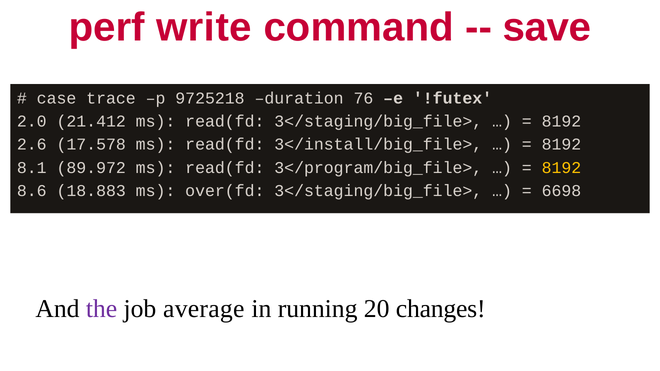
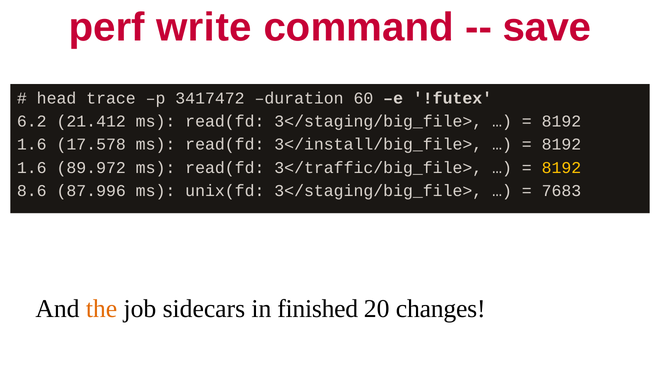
case: case -> head (57, 98)
9725218: 9725218 -> 3417472 (210, 98)
76: 76 -> 60 (363, 98)
2.0: 2.0 -> 6.2 (32, 122)
2.6: 2.6 -> 1.6 (32, 145)
8.1: 8.1 -> 1.6 (32, 168)
3</program/big_file>: 3</program/big_file> -> 3</traffic/big_file> (378, 168)
18.883: 18.883 -> 87.996 (91, 191)
over(fd: over(fd -> unix(fd (225, 191)
6698: 6698 -> 7683 (561, 191)
the colour: purple -> orange (102, 309)
average: average -> sidecars (204, 309)
running: running -> finished (318, 309)
